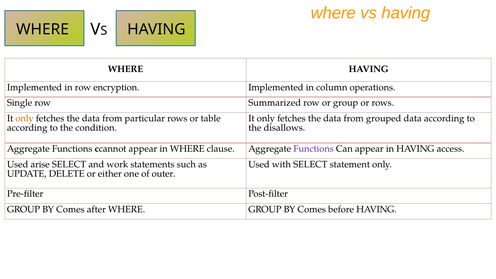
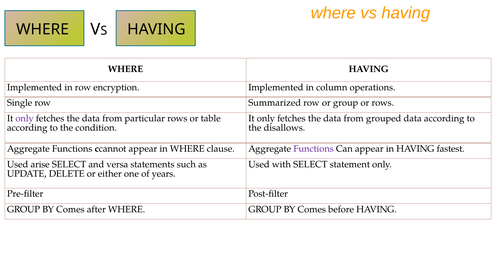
only colour: orange -> purple (25, 118)
access: access -> fastest (451, 149)
work: work -> versa (117, 164)
outer: outer -> years (164, 174)
